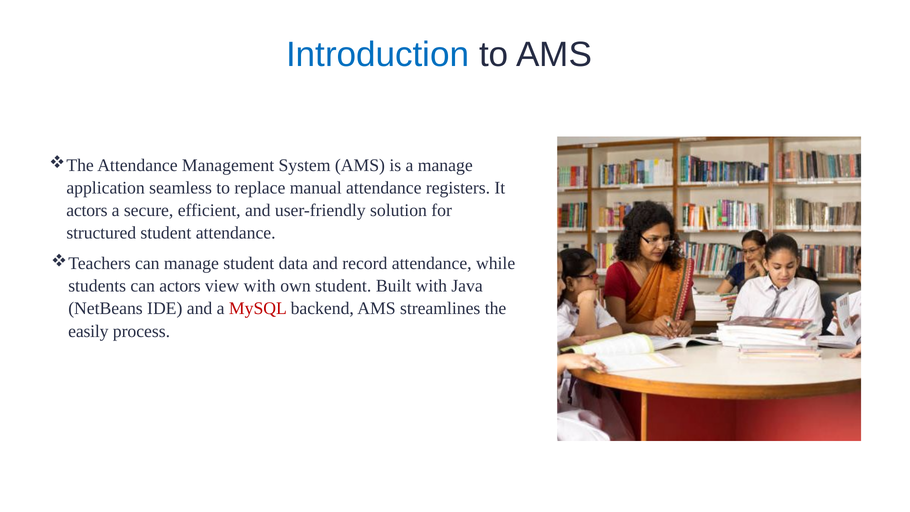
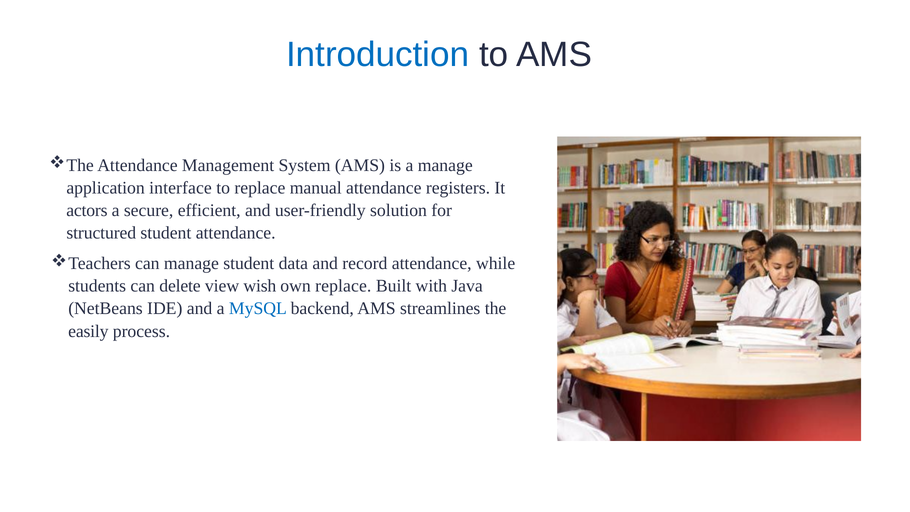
seamless: seamless -> interface (180, 188)
can actors: actors -> delete (180, 286)
view with: with -> wish (260, 286)
own student: student -> replace (343, 286)
MySQL colour: red -> blue (258, 309)
